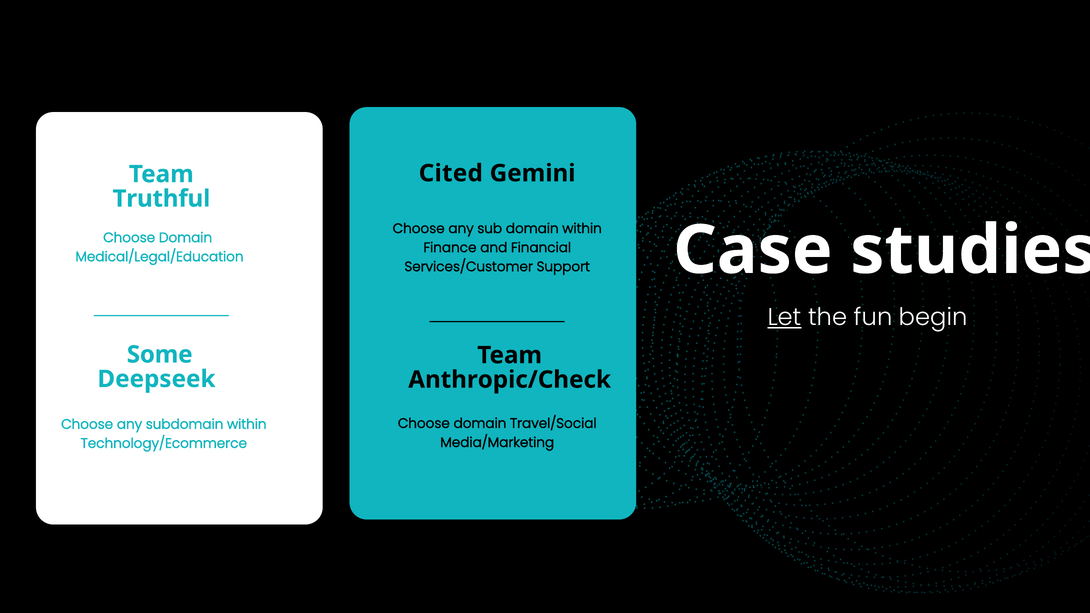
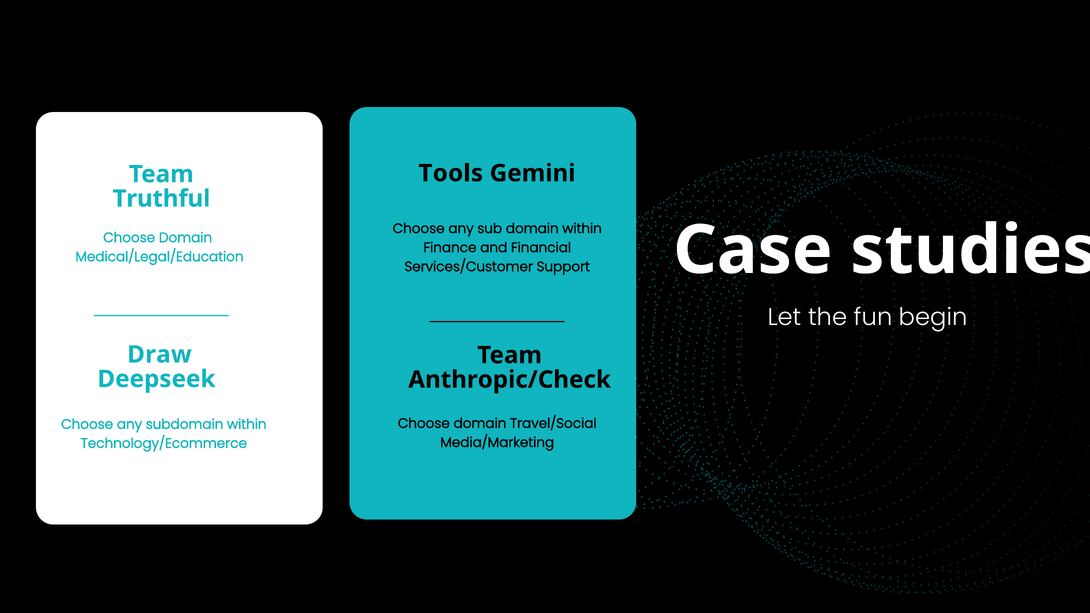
Cited: Cited -> Tools (451, 173)
Let underline: present -> none (785, 317)
Some: Some -> Draw (159, 355)
